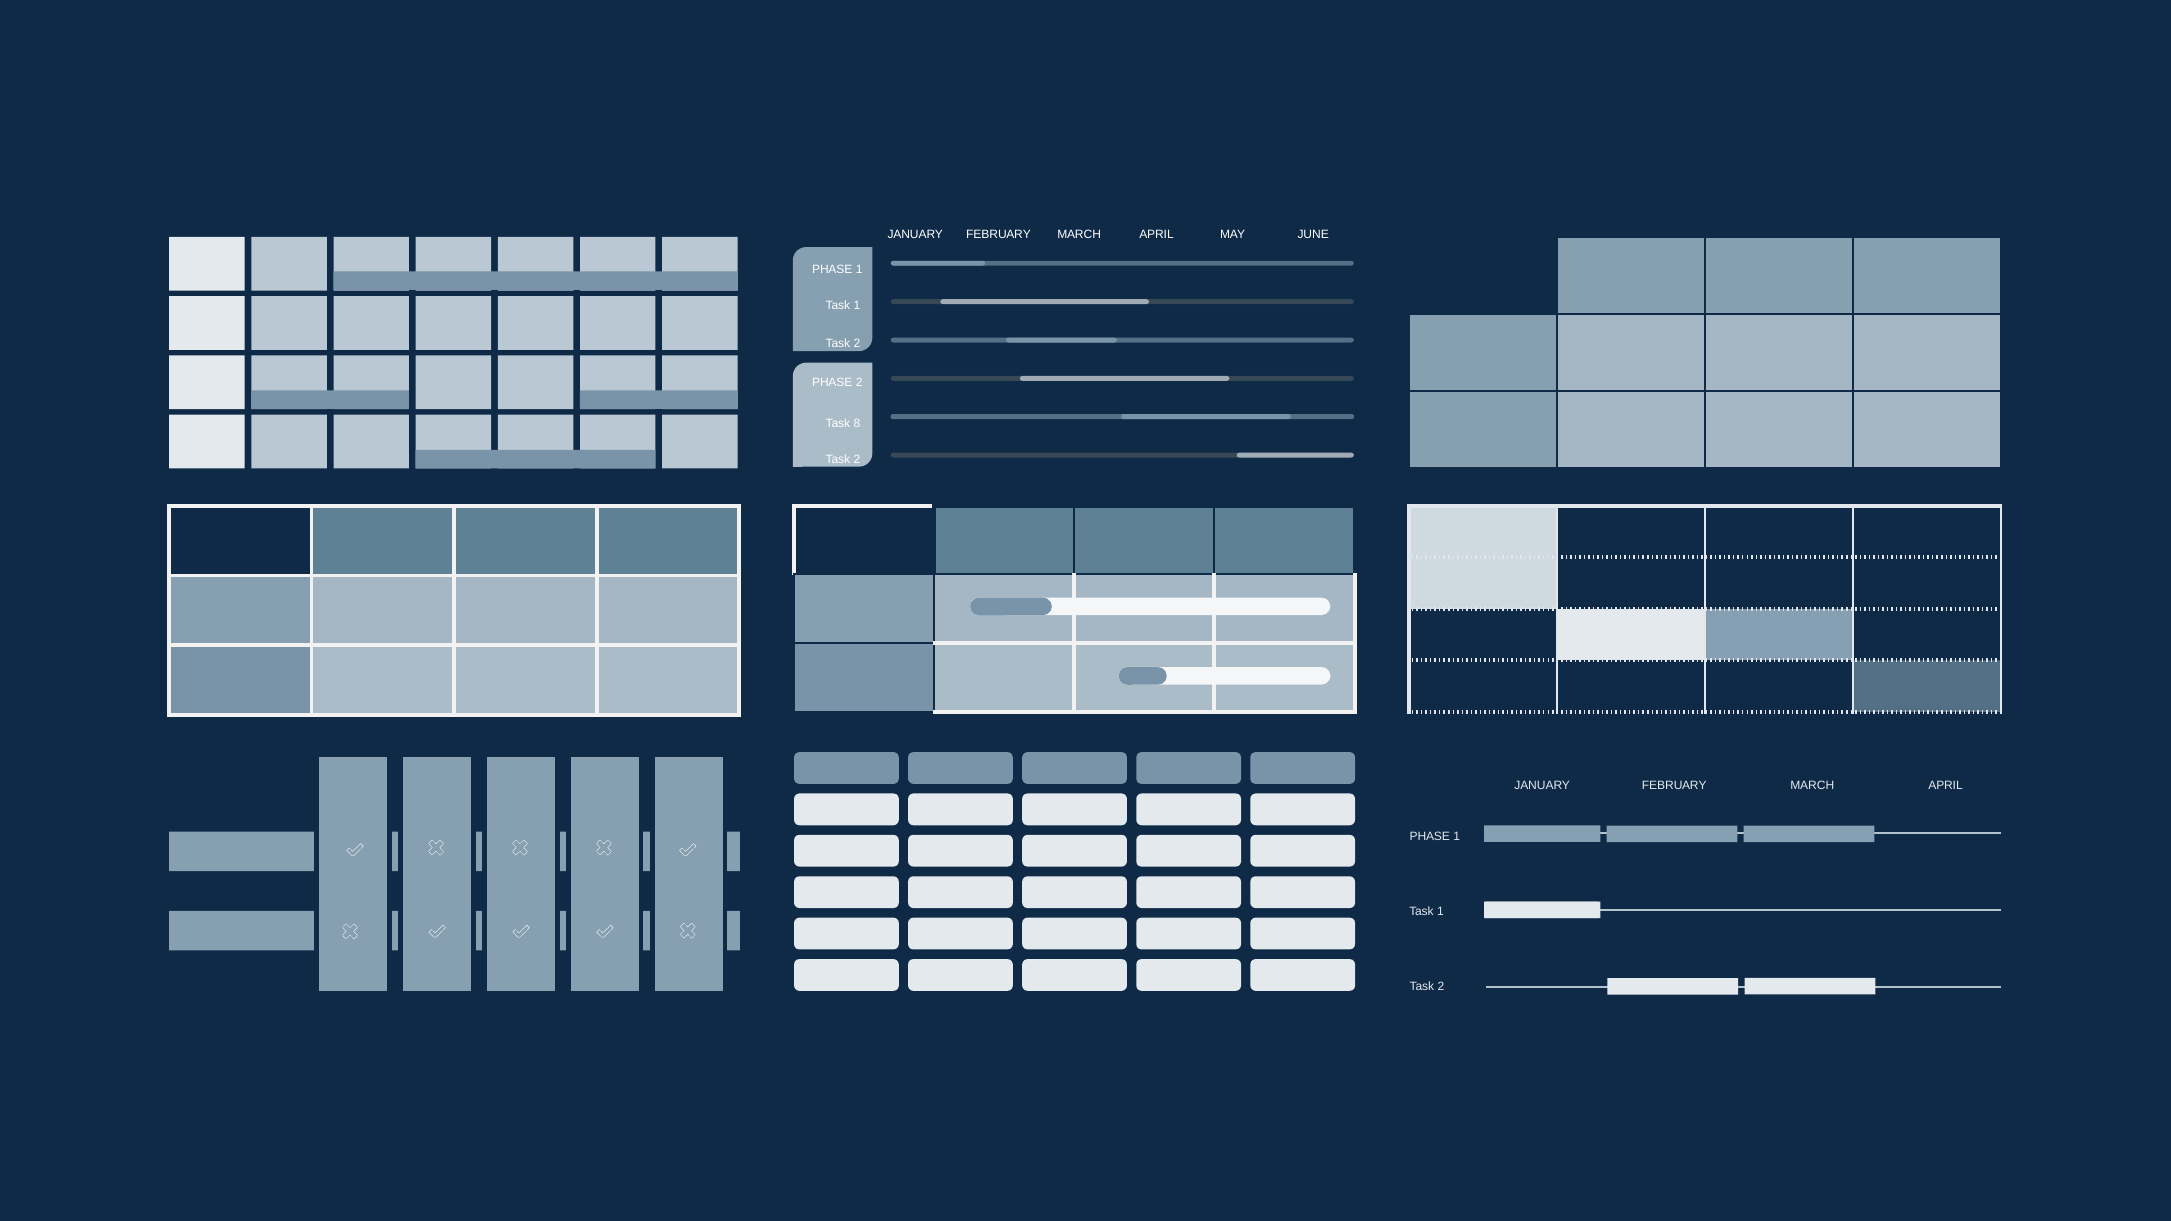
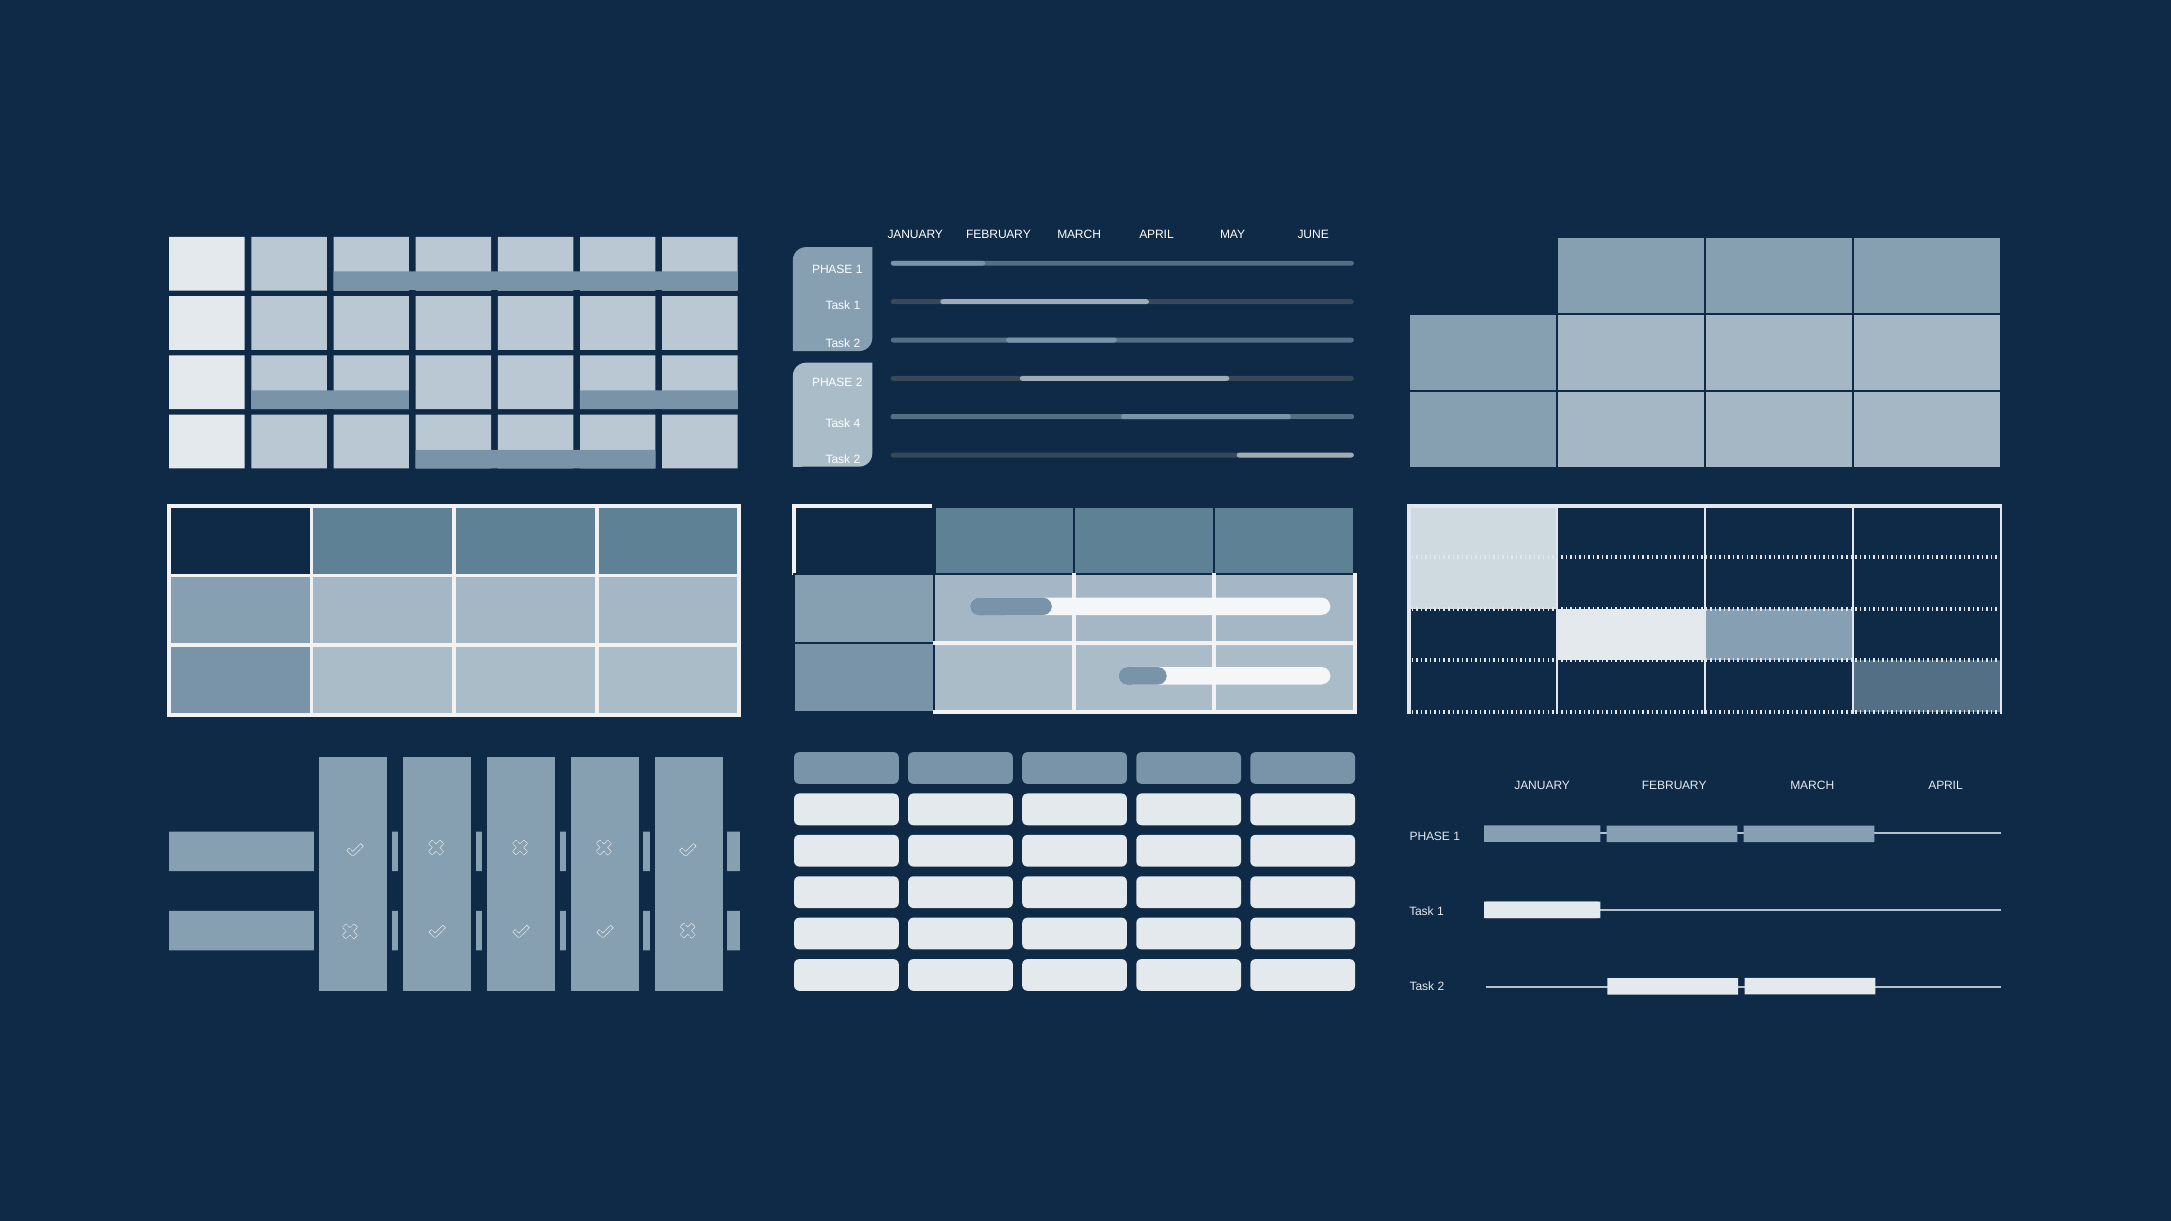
8: 8 -> 4 (857, 424)
